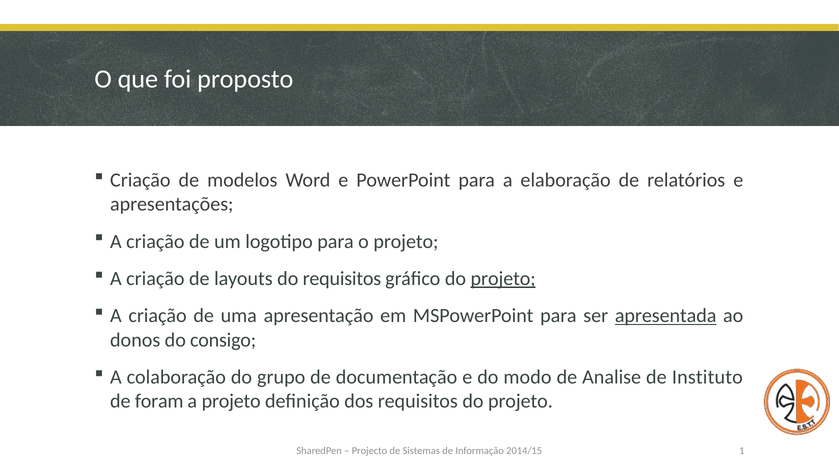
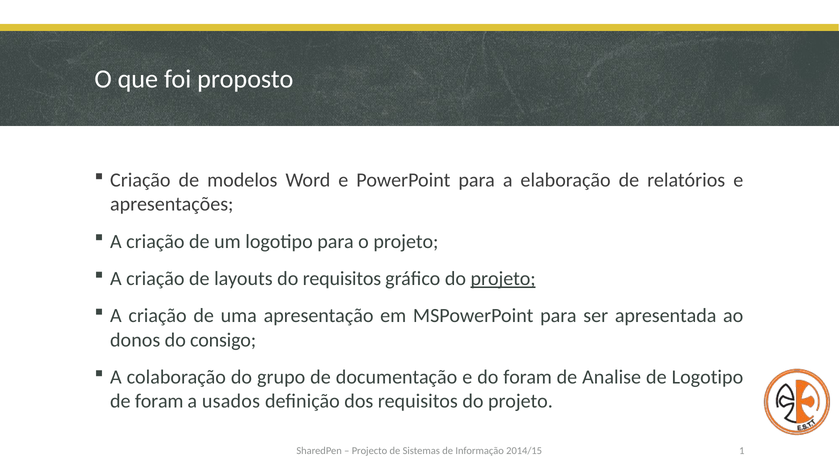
apresentada underline: present -> none (666, 316)
do modo: modo -> foram (528, 377)
de Instituto: Instituto -> Logotipo (707, 377)
a projeto: projeto -> usados (231, 401)
